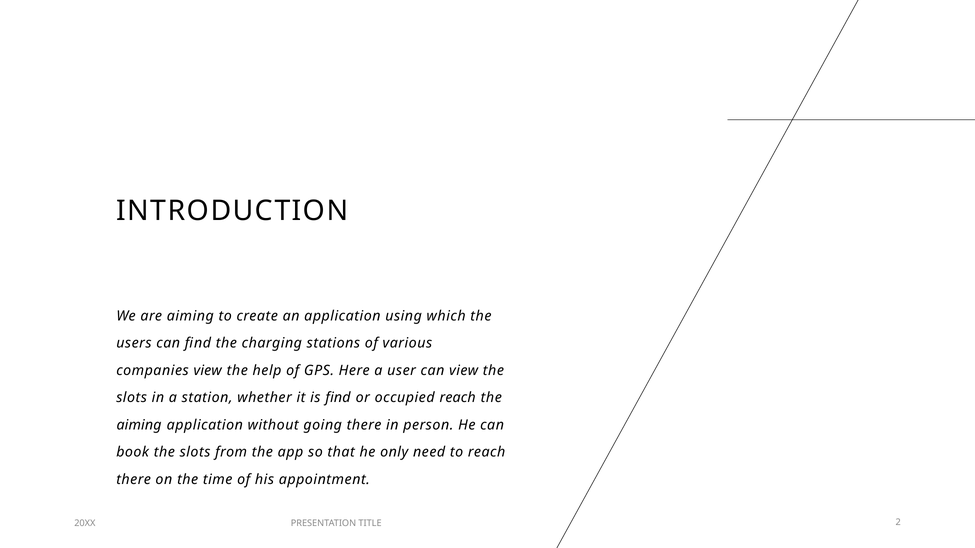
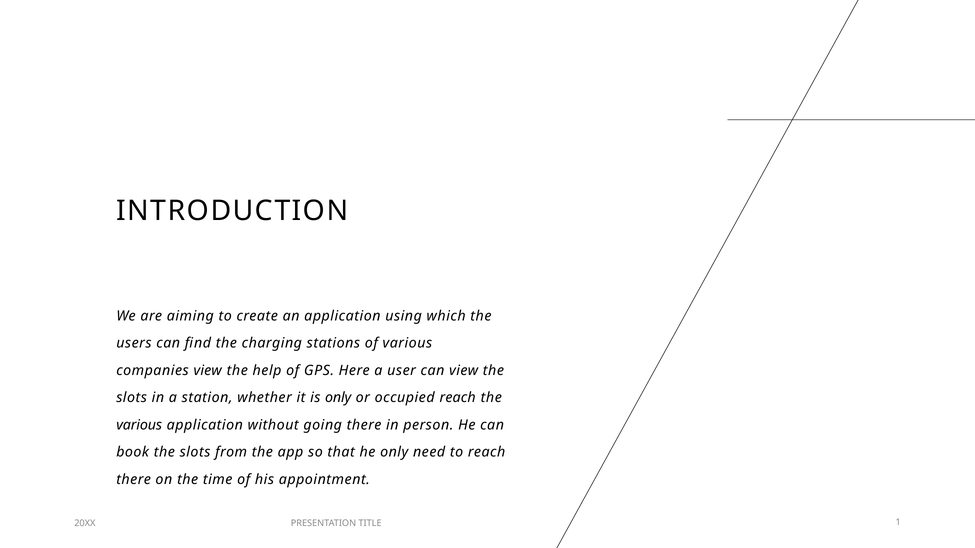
is find: find -> only (338, 398)
aiming: aiming -> various (139, 425)
2: 2 -> 1 (898, 523)
